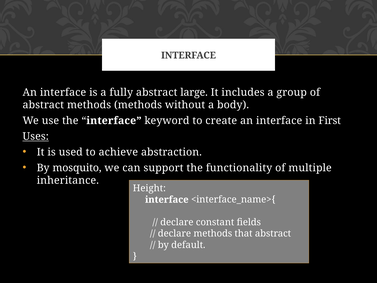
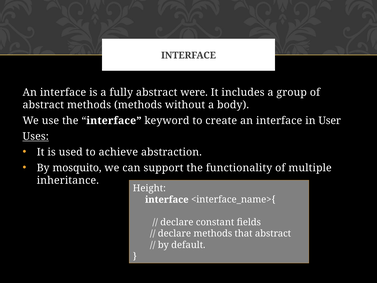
large: large -> were (194, 92)
First: First -> User (330, 121)
